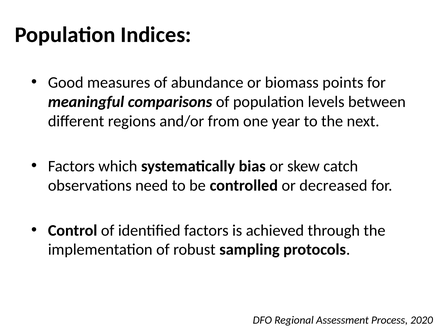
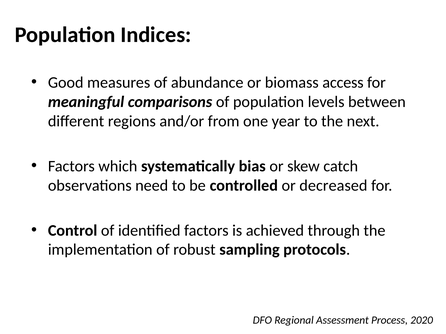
points: points -> access (343, 83)
